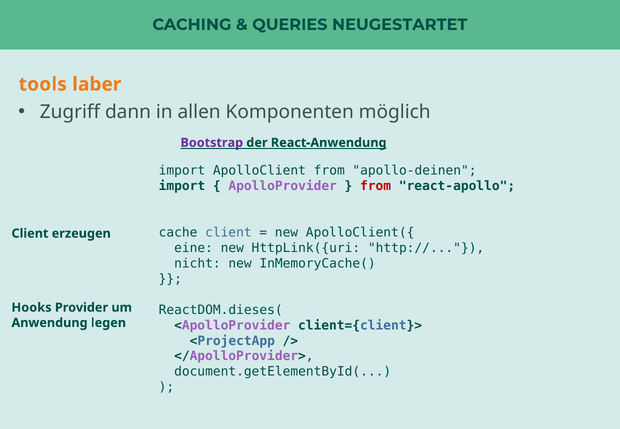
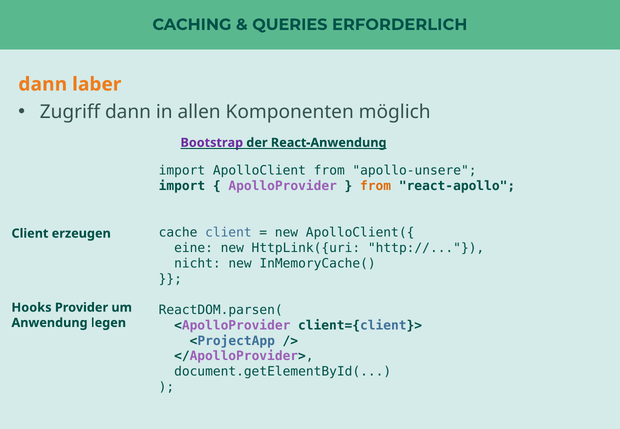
NEUGESTARTET: NEUGESTARTET -> ERFORDERLICH (400, 25)
tools: tools -> dann (43, 84)
apollo-deinen: apollo-deinen -> apollo-unsere (415, 170)
from colour: red -> orange (376, 186)
ReactDOM.dieses(: ReactDOM.dieses( -> ReactDOM.parsen( (221, 310)
